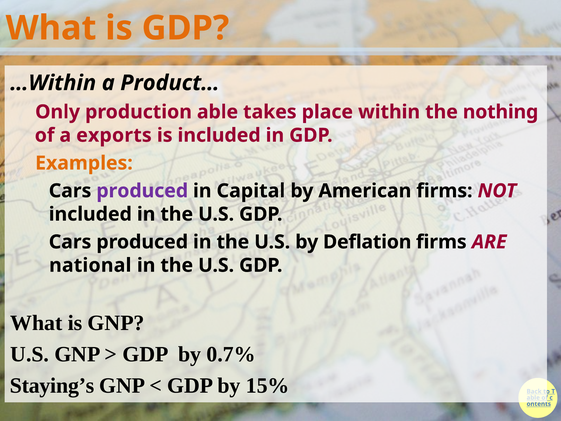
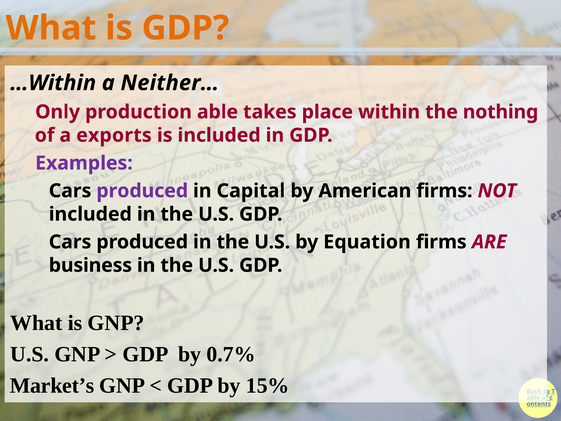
Product…: Product… -> Neither… (170, 83)
Examples colour: orange -> purple (84, 163)
Deflation: Deflation -> Equation (367, 242)
national: national -> business (90, 265)
Staying’s: Staying’s -> Market’s (52, 385)
